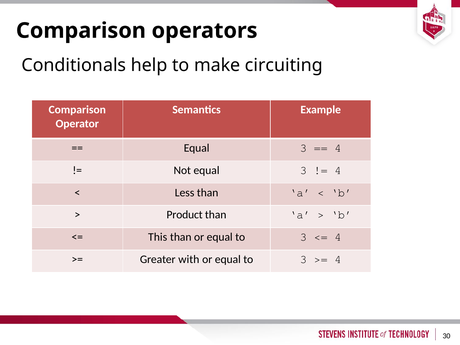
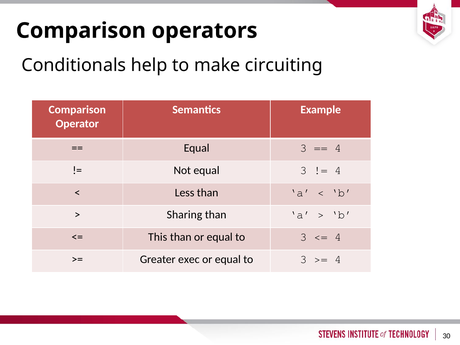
Product: Product -> Sharing (184, 215)
with: with -> exec (189, 259)
